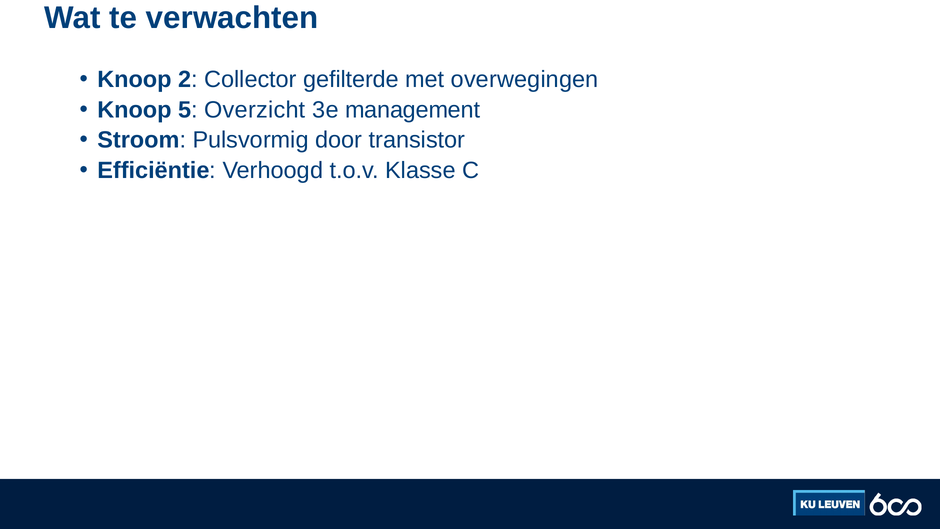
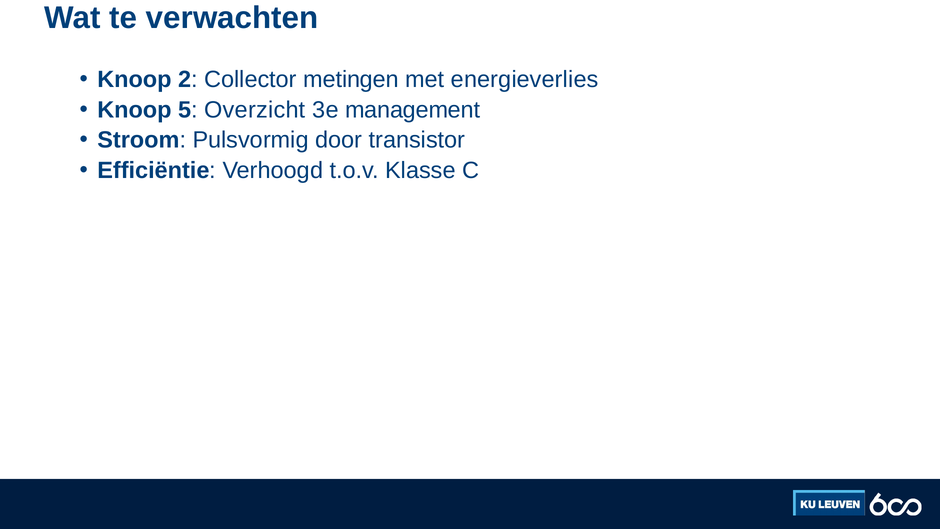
gefilterde: gefilterde -> metingen (351, 80)
overwegingen: overwegingen -> energieverlies (525, 80)
